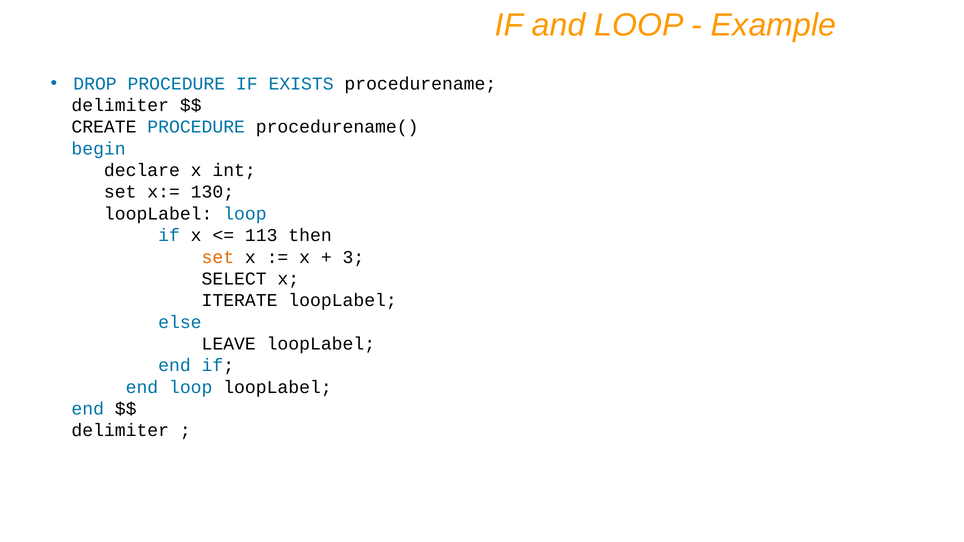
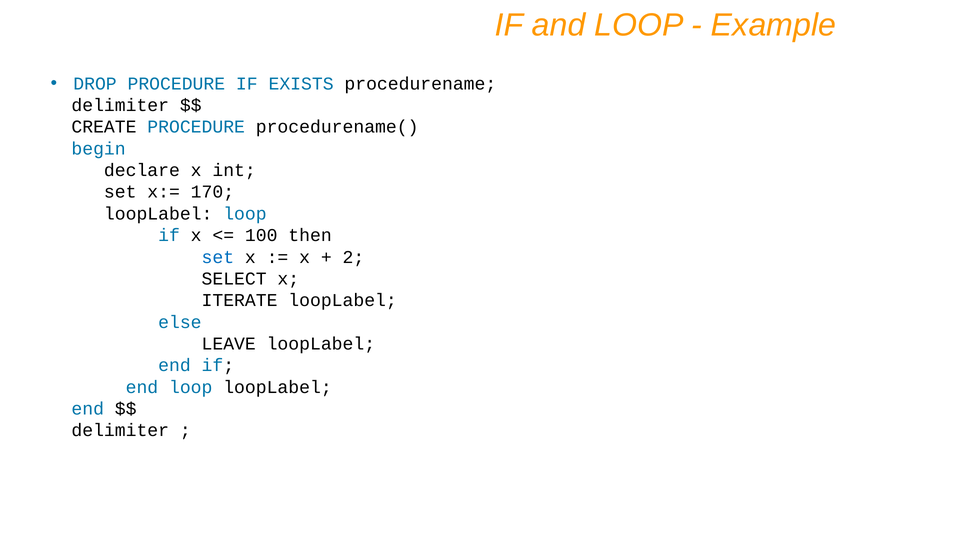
130: 130 -> 170 (212, 192)
113: 113 -> 100 (261, 235)
set colour: orange -> blue (218, 257)
3: 3 -> 2 (353, 257)
